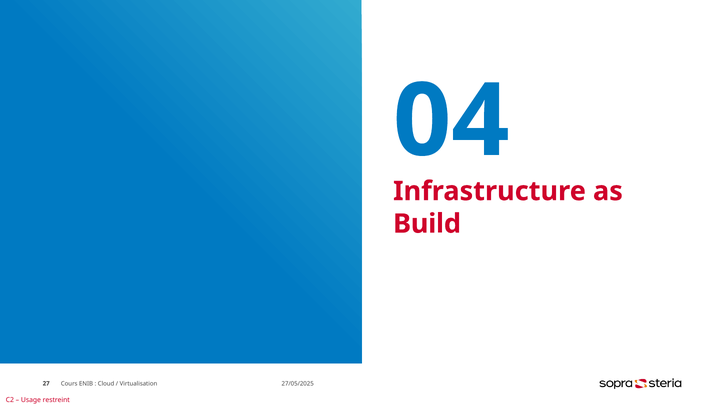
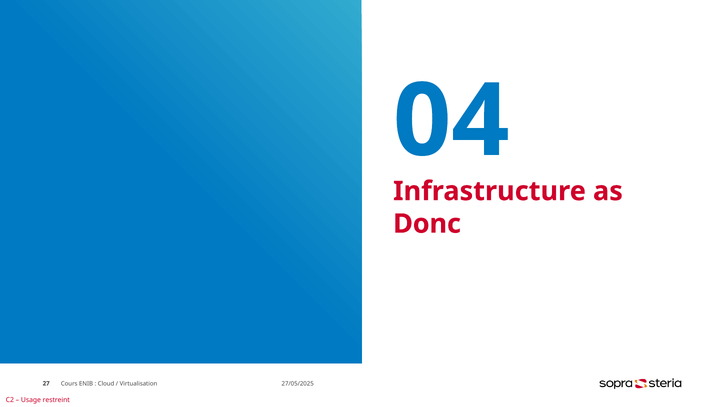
Build: Build -> Donc (427, 224)
